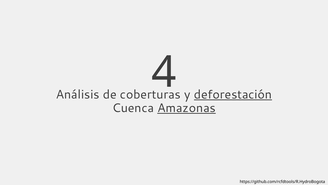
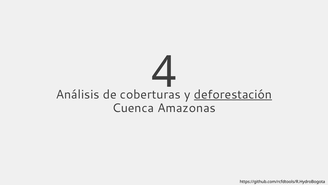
Amazonas underline: present -> none (187, 108)
